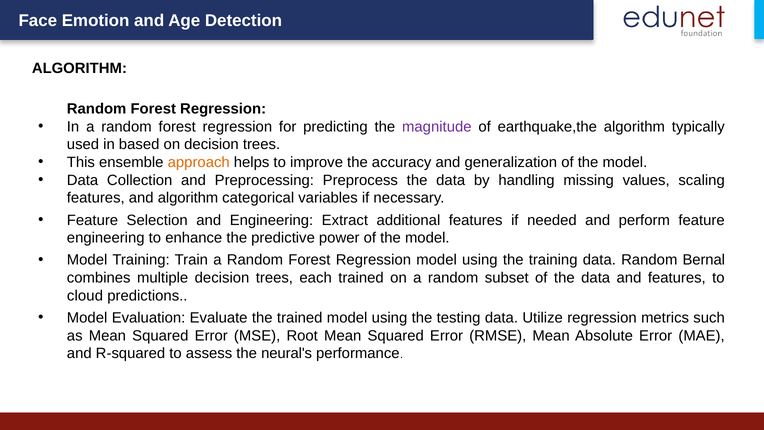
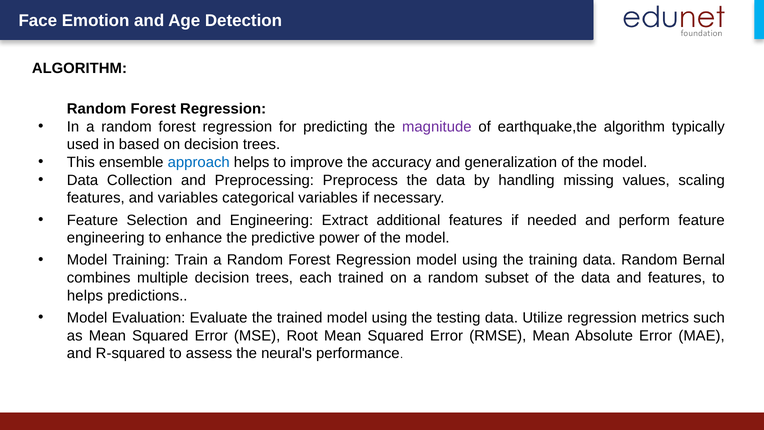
approach colour: orange -> blue (199, 162)
and algorithm: algorithm -> variables (188, 198)
cloud: cloud -> helps (85, 296)
